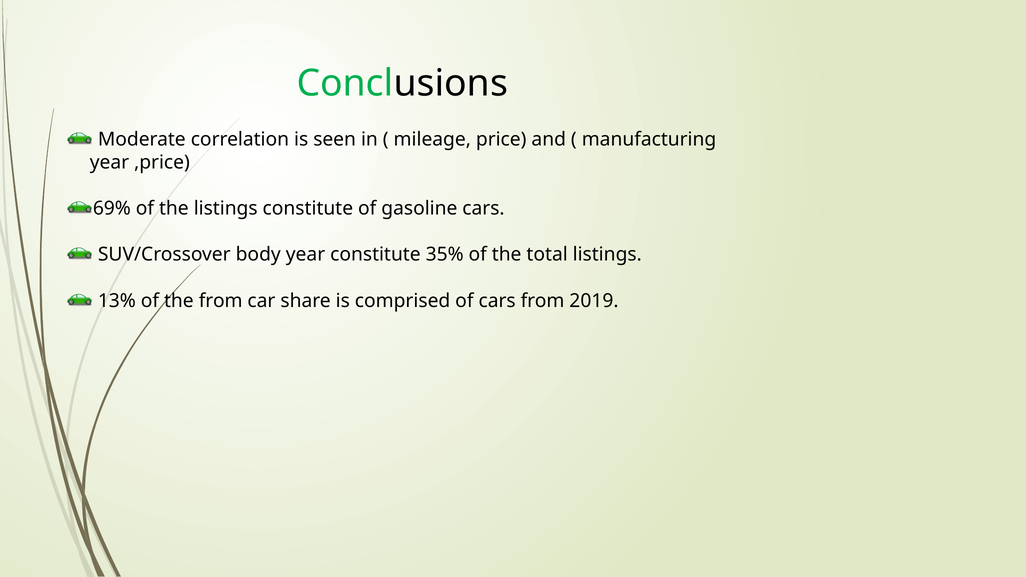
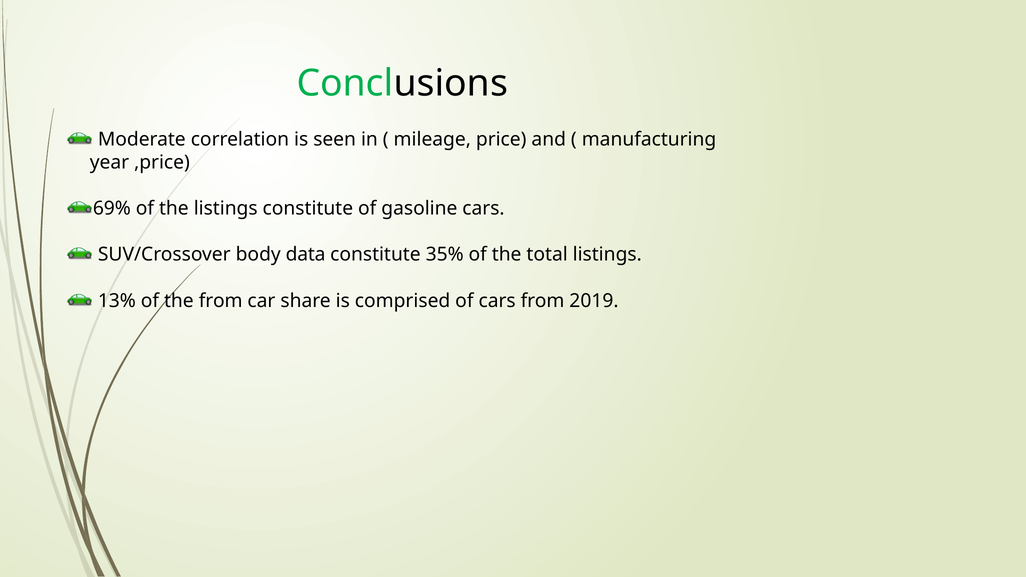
body year: year -> data (306, 255)
